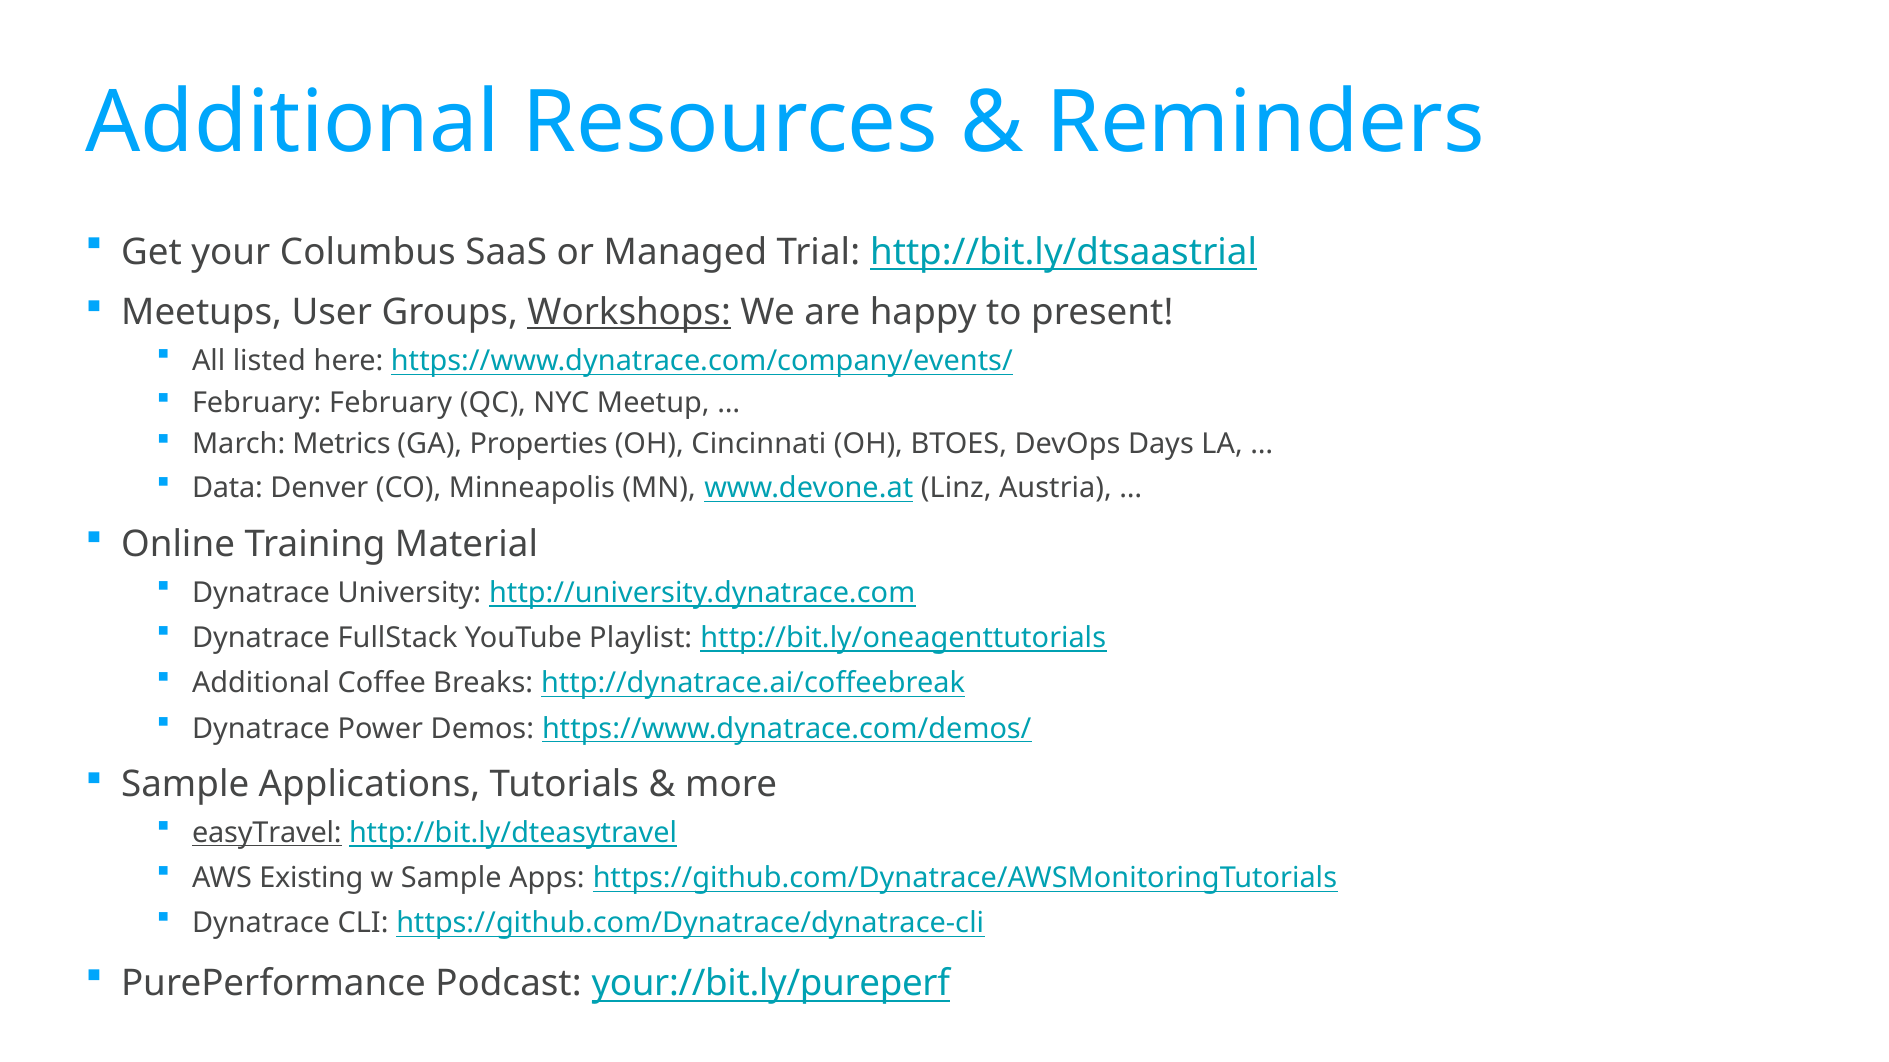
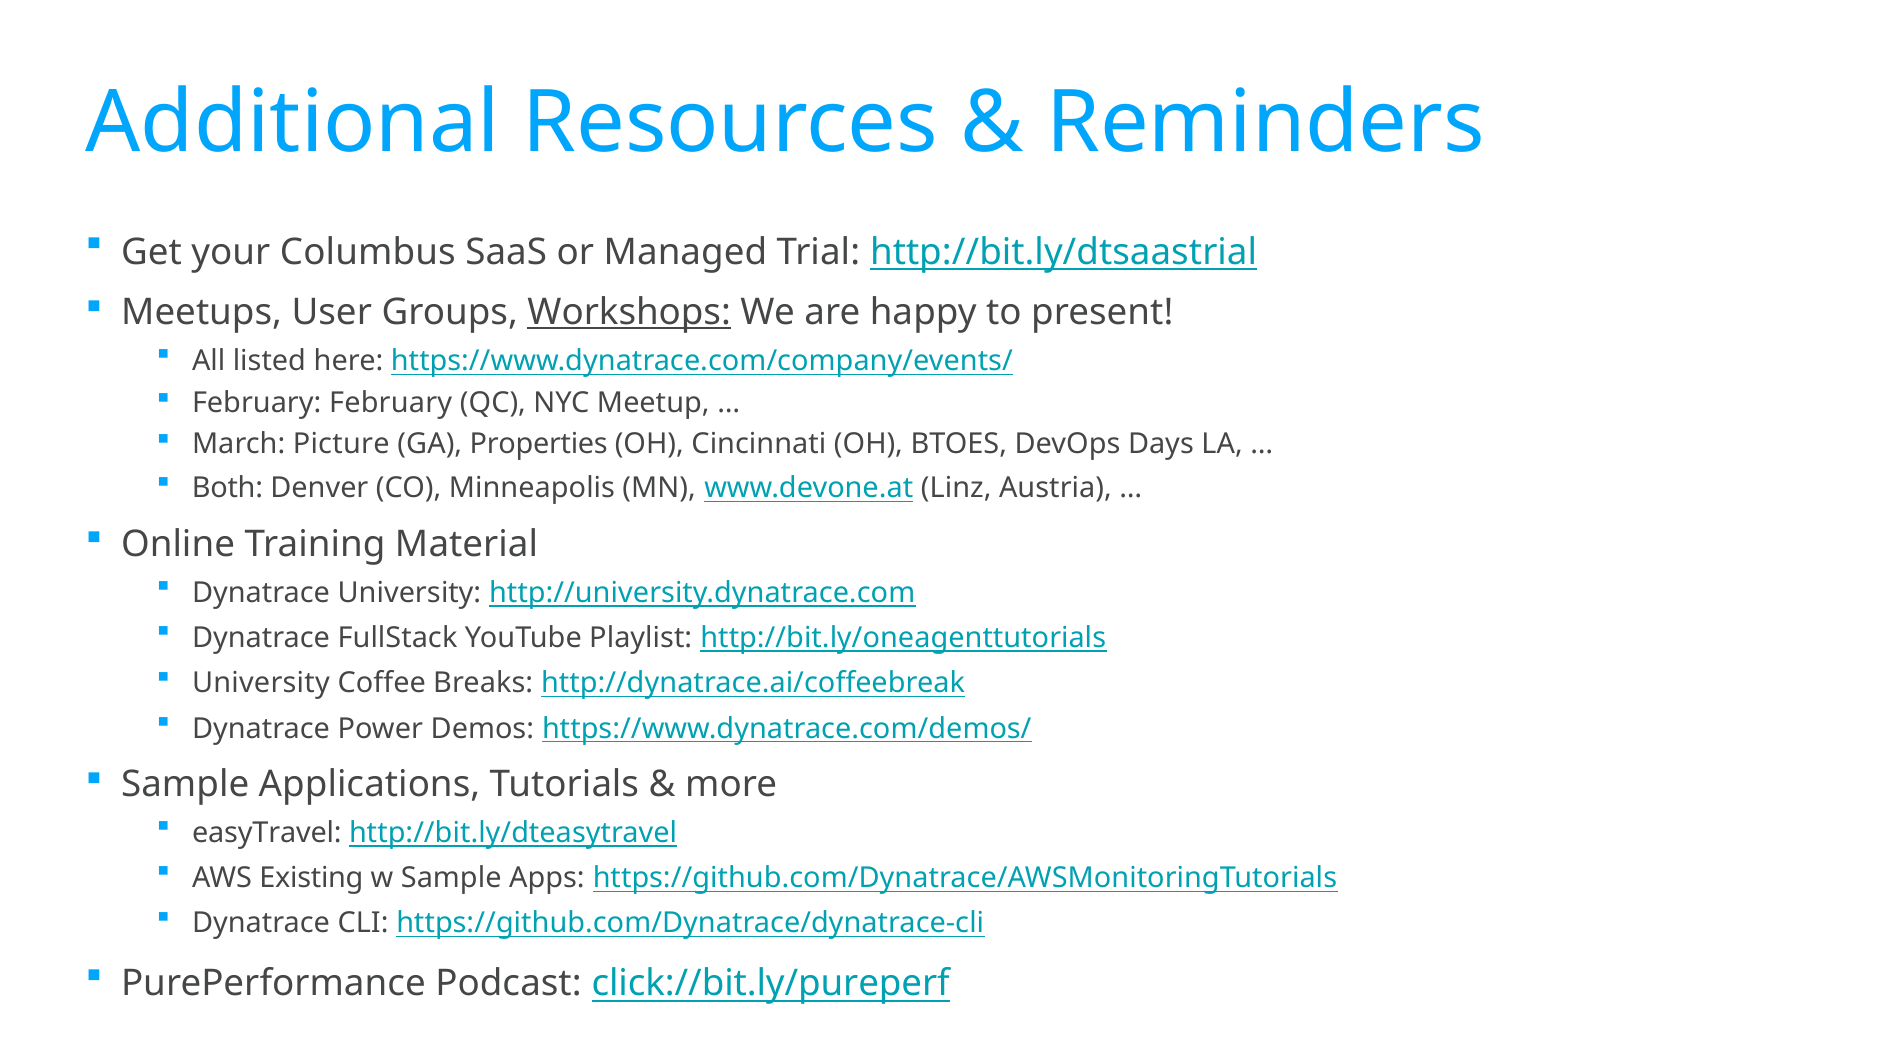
Metrics: Metrics -> Picture (341, 444)
Data: Data -> Both (227, 489)
Additional: Additional -> University (261, 684)
easyTravel underline: present -> none (267, 834)
your://bit.ly/pureperf: your://bit.ly/pureperf -> click://bit.ly/pureperf (771, 984)
